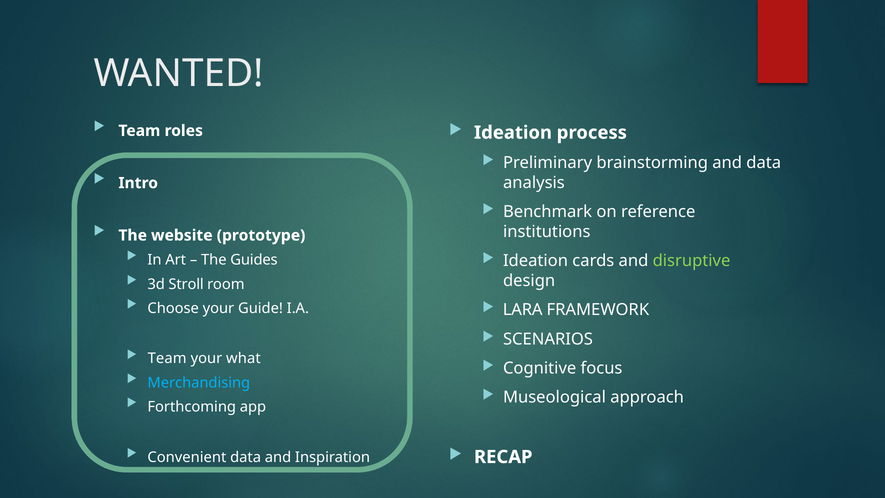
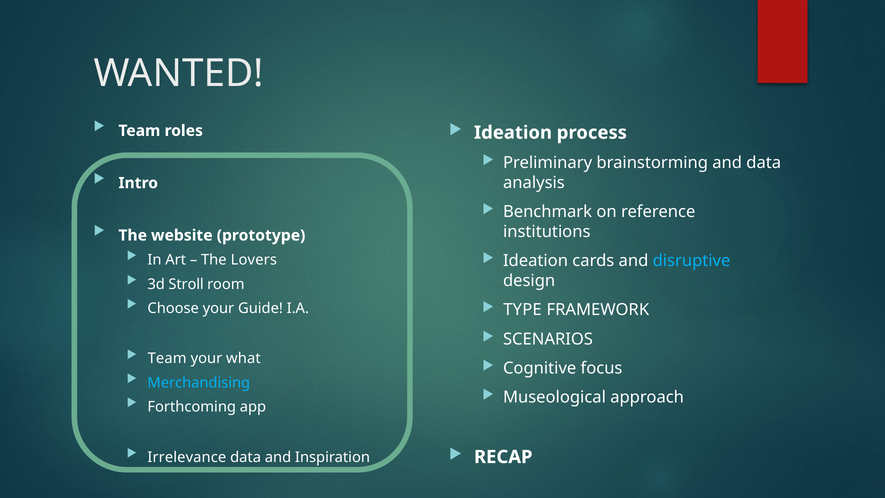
Guides: Guides -> Lovers (254, 260)
disruptive colour: light green -> light blue (692, 261)
LARA: LARA -> TYPE (523, 310)
Convenient: Convenient -> Irrelevance (187, 457)
